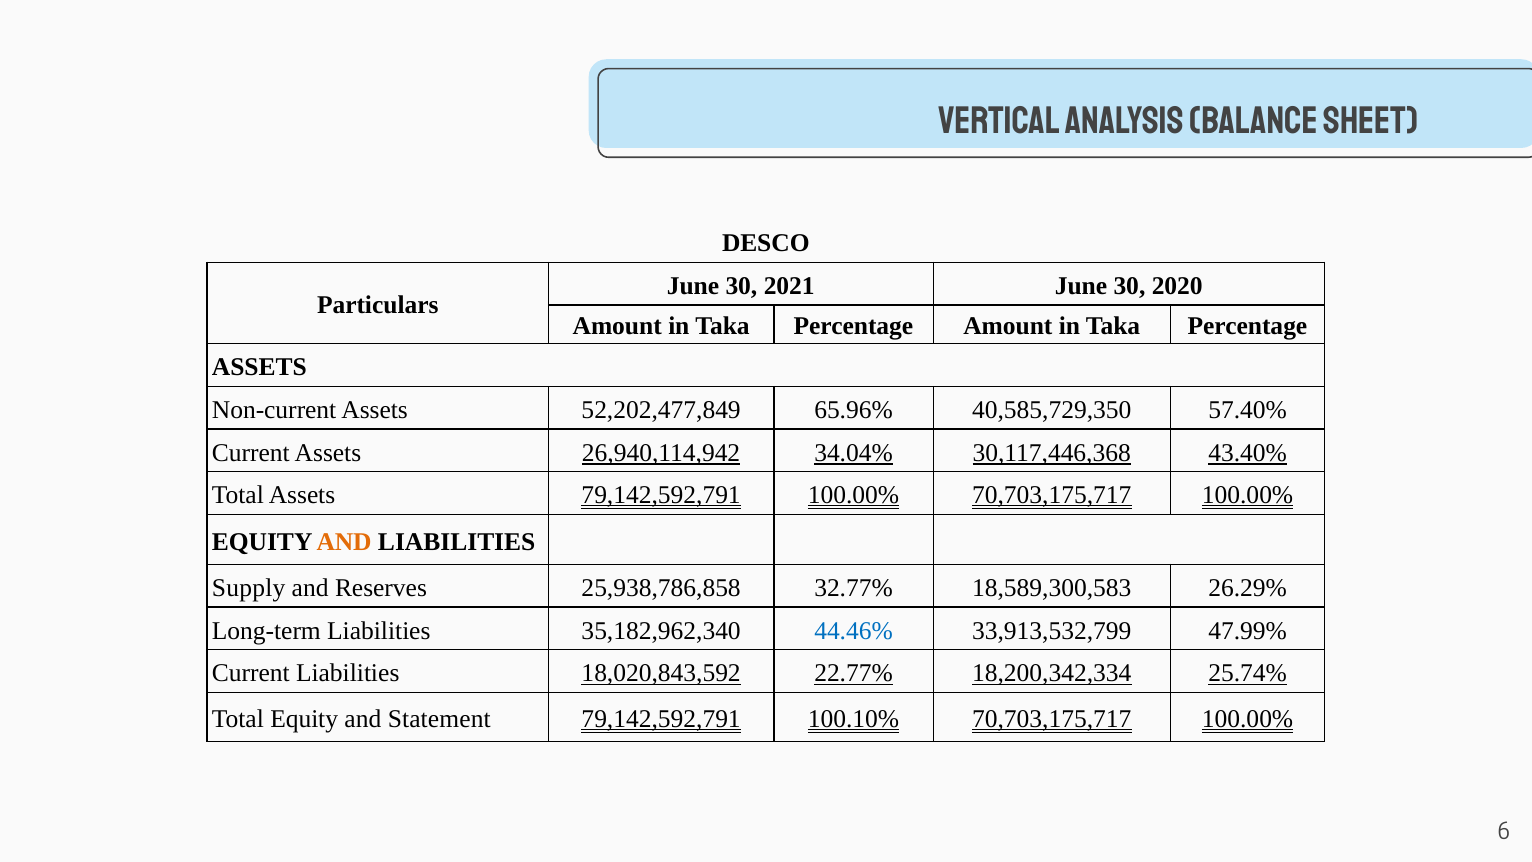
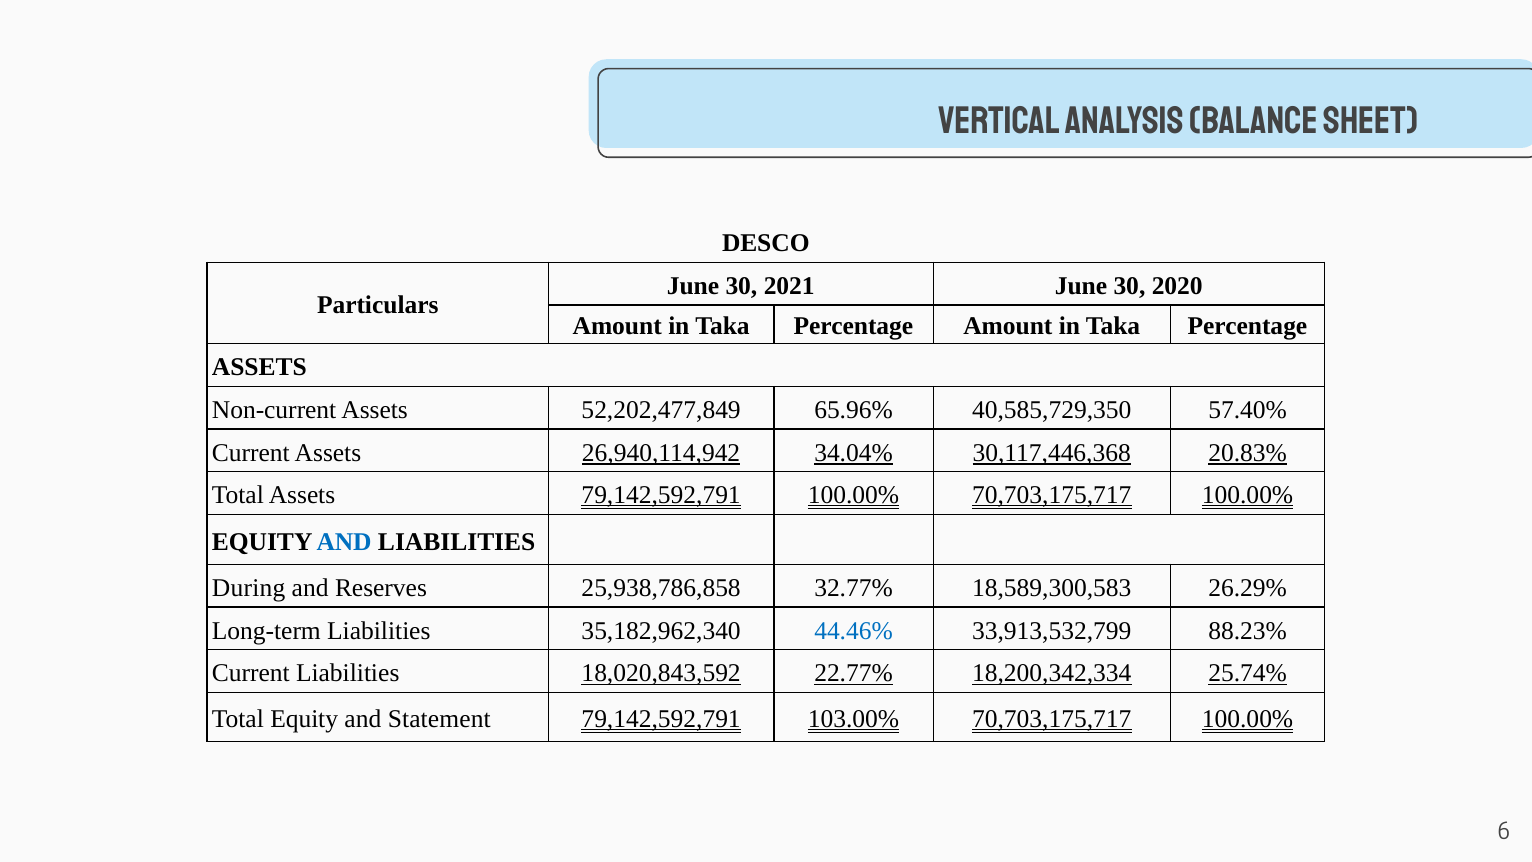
43.40%: 43.40% -> 20.83% (1248, 453)
AND colour: orange -> blue (344, 541)
Supply: Supply -> During (249, 588)
47.99%: 47.99% -> 88.23% (1248, 630)
100.10%: 100.10% -> 103.00% (854, 719)
